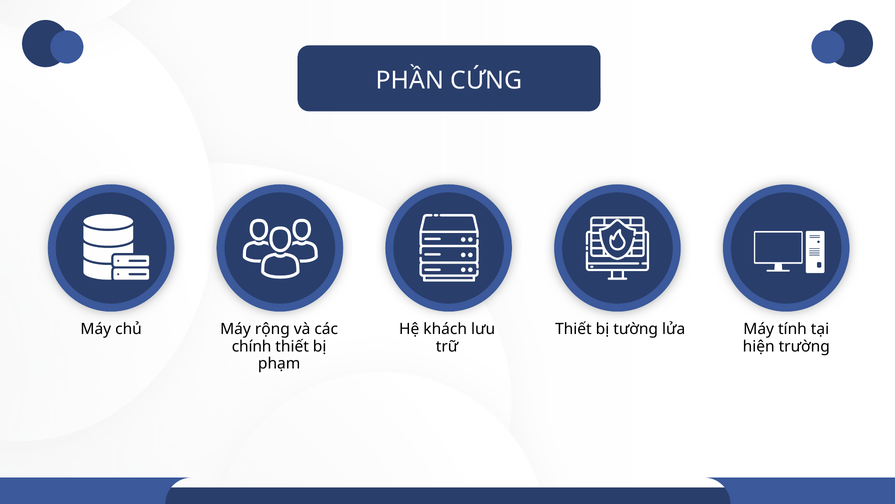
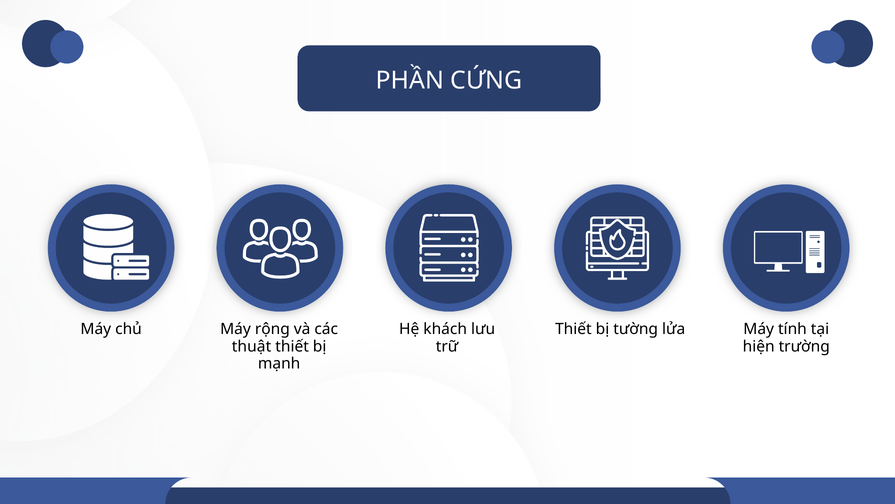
chính: chính -> thuật (252, 346)
phạm: phạm -> mạnh (279, 363)
